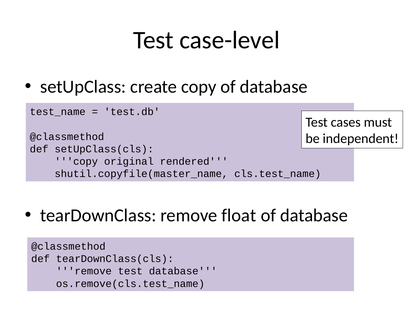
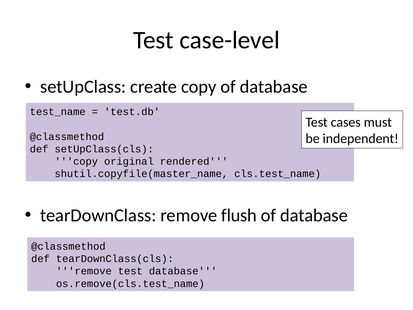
float: float -> flush (239, 215)
